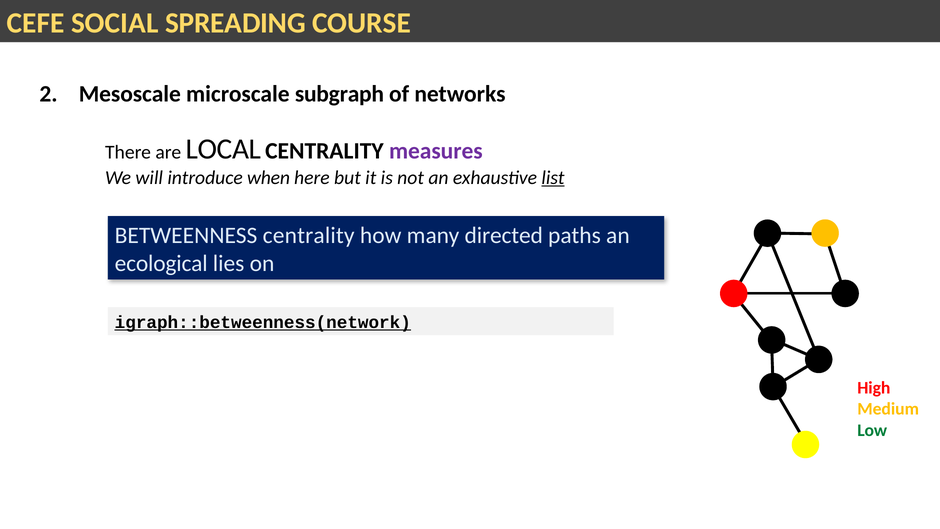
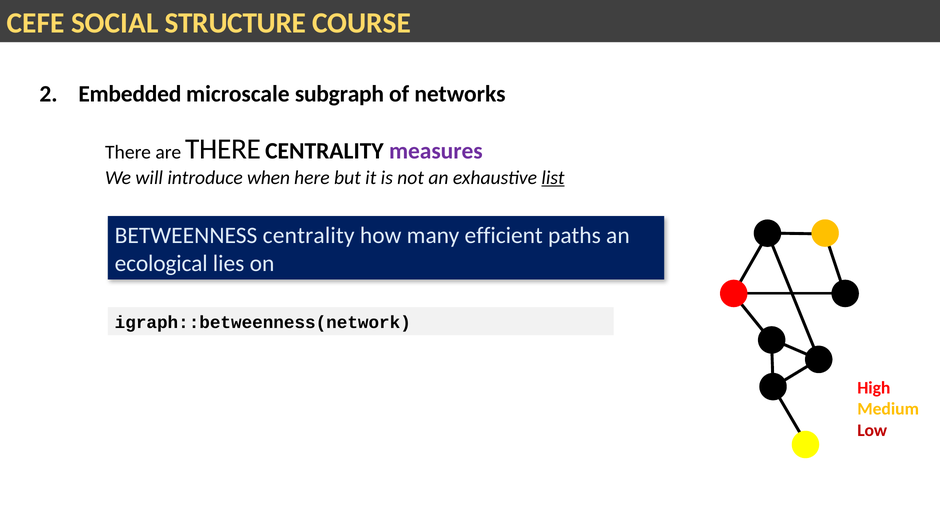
SPREADING: SPREADING -> STRUCTURE (235, 23)
Mesoscale: Mesoscale -> Embedded (130, 94)
are LOCAL: LOCAL -> THERE (223, 149)
directed: directed -> efficient (504, 235)
igraph::betweenness(network underline: present -> none (263, 322)
Low colour: green -> red (872, 430)
